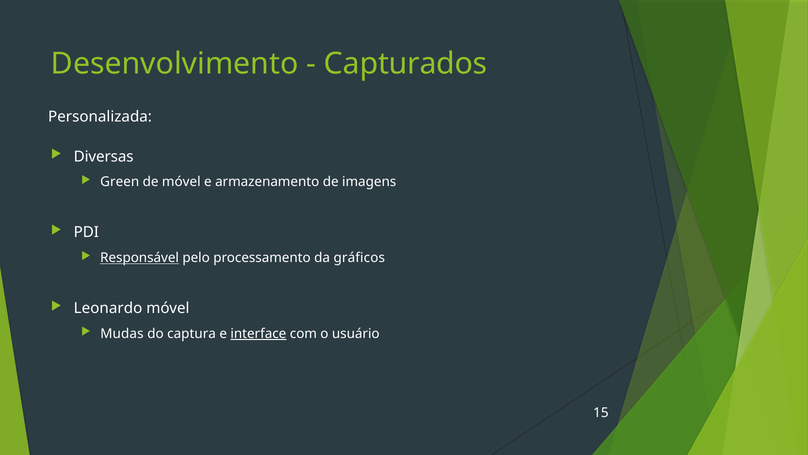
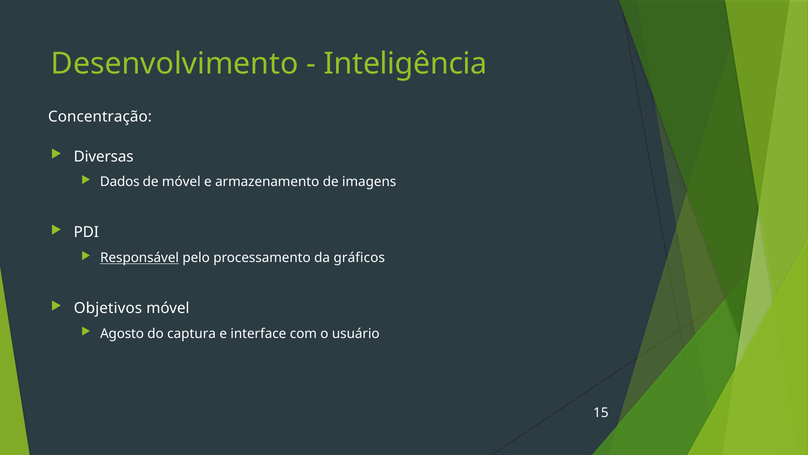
Capturados: Capturados -> Inteligência (406, 64)
Personalizada: Personalizada -> Concentração (100, 117)
Green: Green -> Dados (120, 182)
Leonardo: Leonardo -> Objetivos (108, 308)
Mudas: Mudas -> Agosto (122, 333)
interface underline: present -> none (258, 333)
